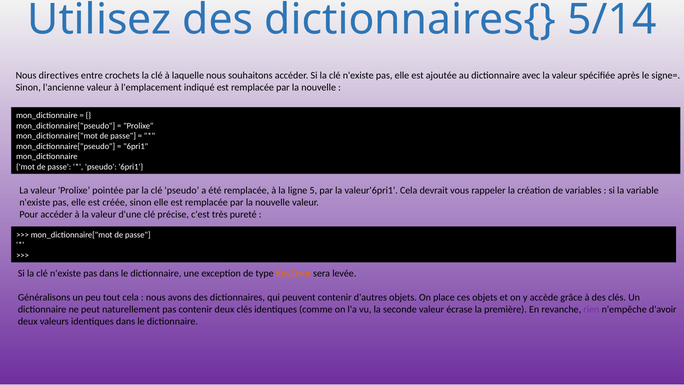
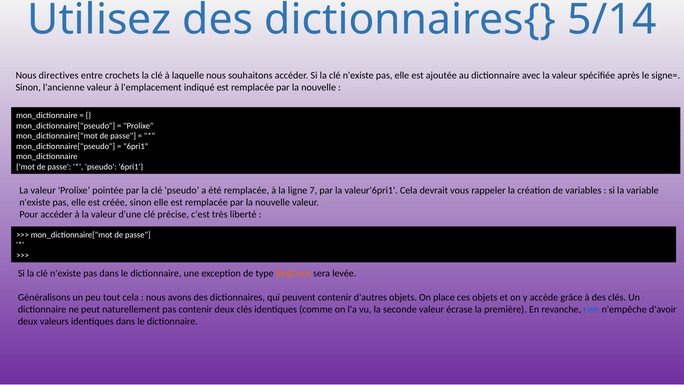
5: 5 -> 7 (313, 190)
pureté: pureté -> liberté (243, 214)
rien colour: purple -> blue (591, 309)
